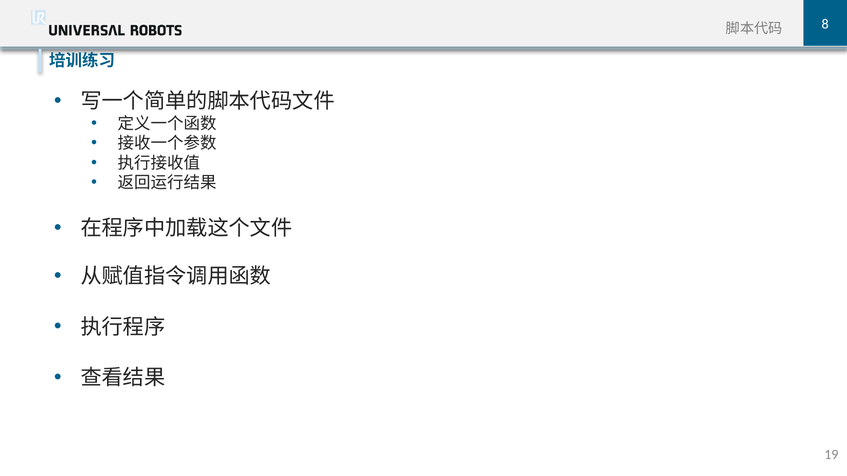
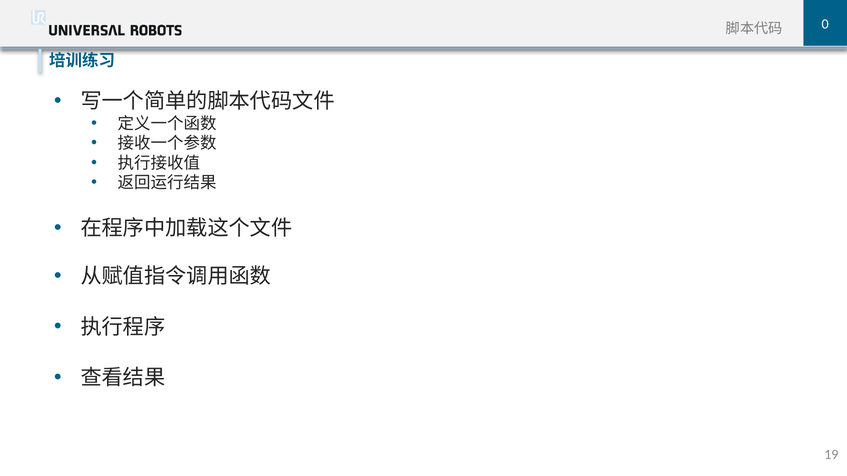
8: 8 -> 0 (825, 24)
